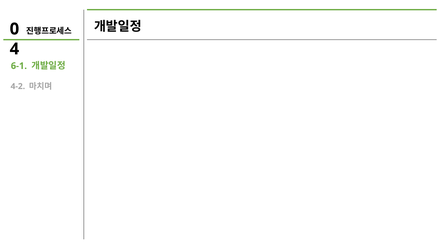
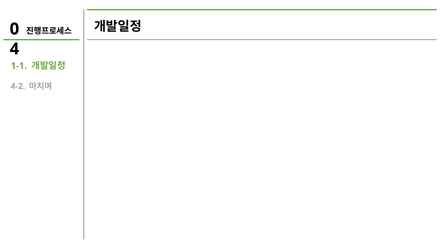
6-1: 6-1 -> 1-1 (19, 66)
